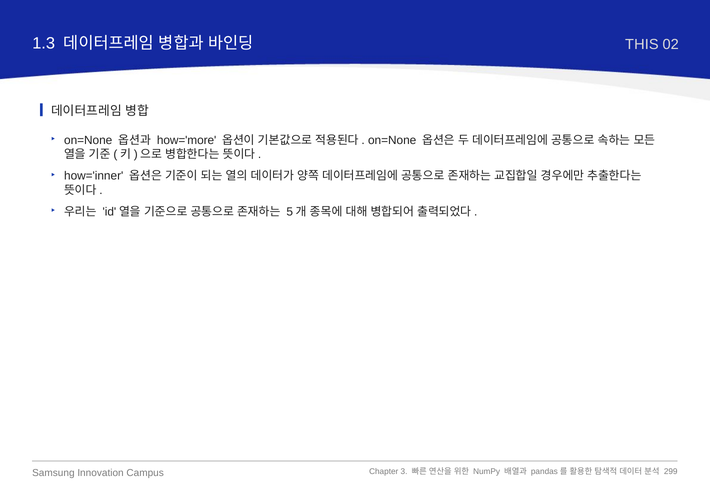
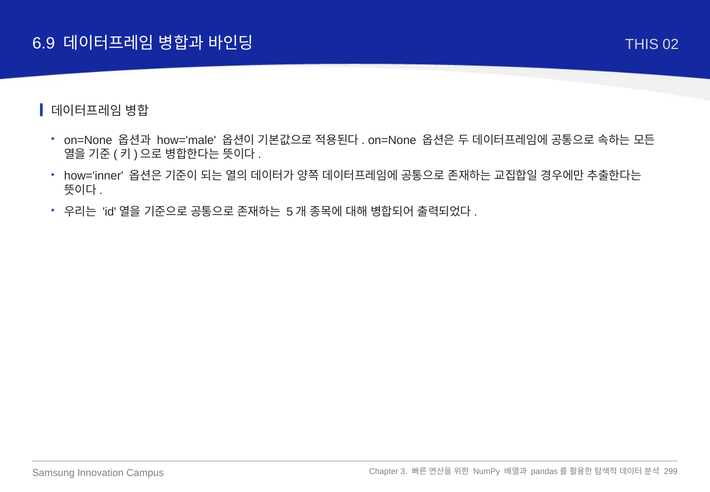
1.3: 1.3 -> 6.9 (44, 43)
how='more: how='more -> how='male (187, 140)
